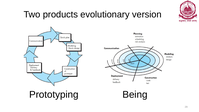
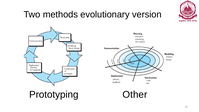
products: products -> methods (60, 14)
Being: Being -> Other (135, 95)
